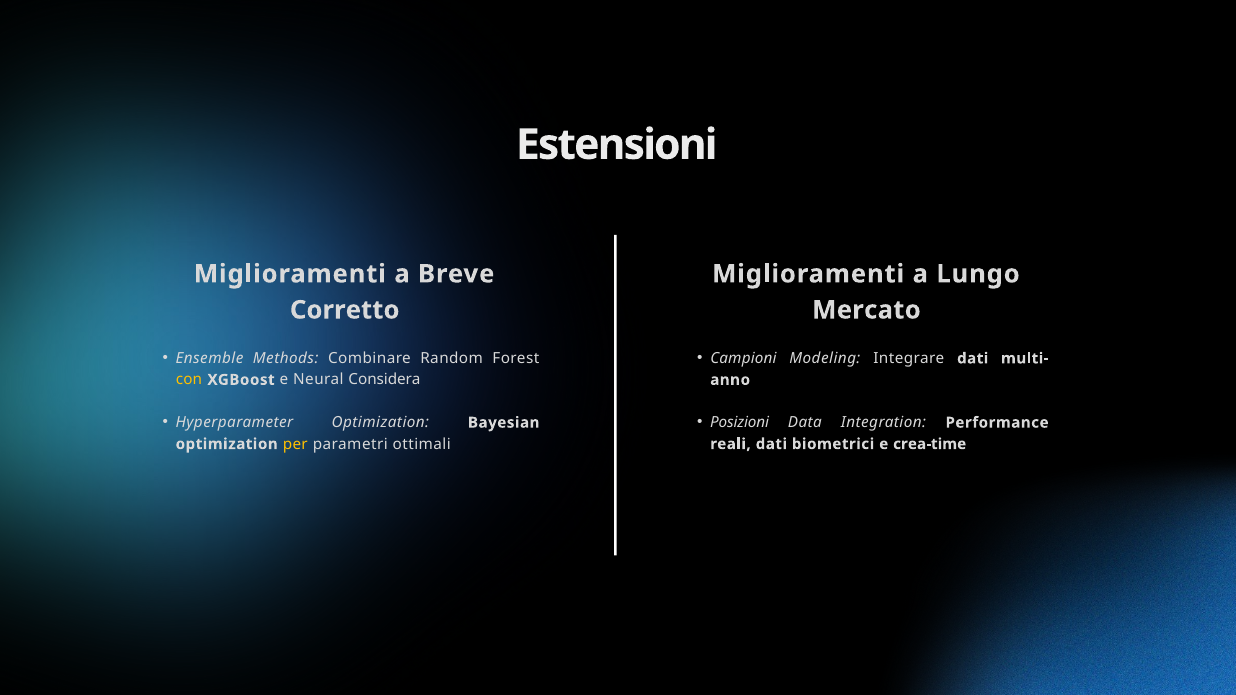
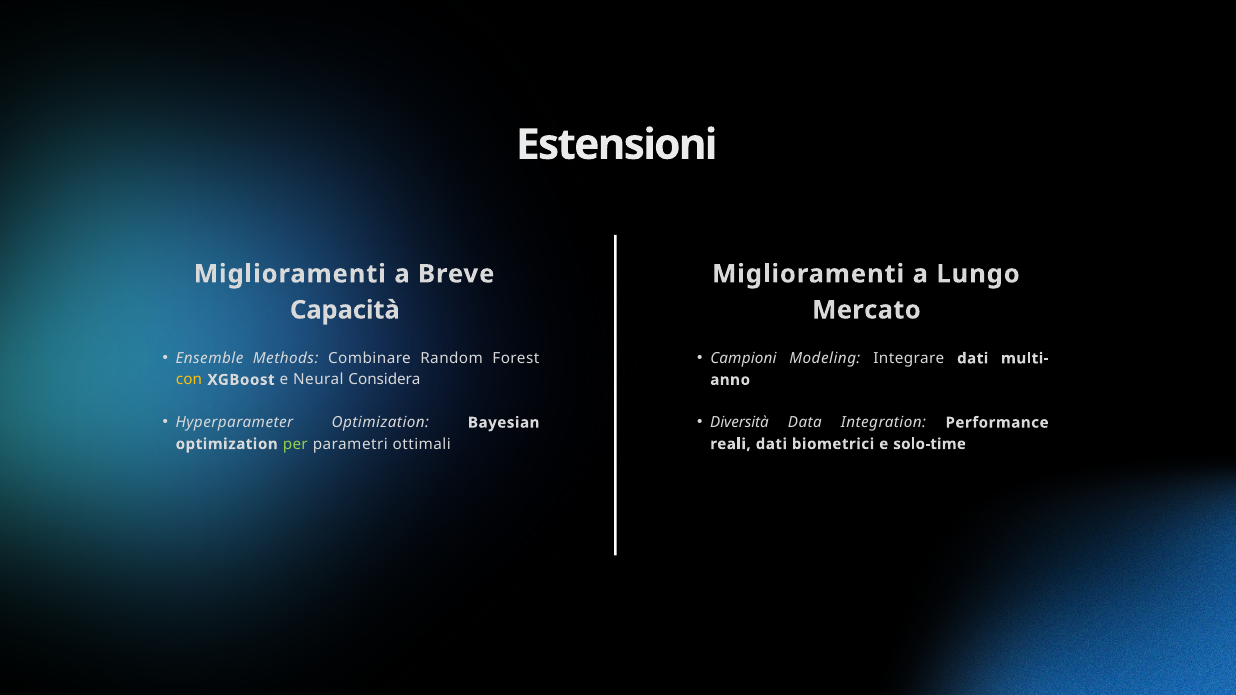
Corretto: Corretto -> Capacità (345, 310)
Posizioni: Posizioni -> Diversità (740, 423)
per colour: yellow -> light green (295, 444)
crea-time: crea-time -> solo-time (930, 444)
